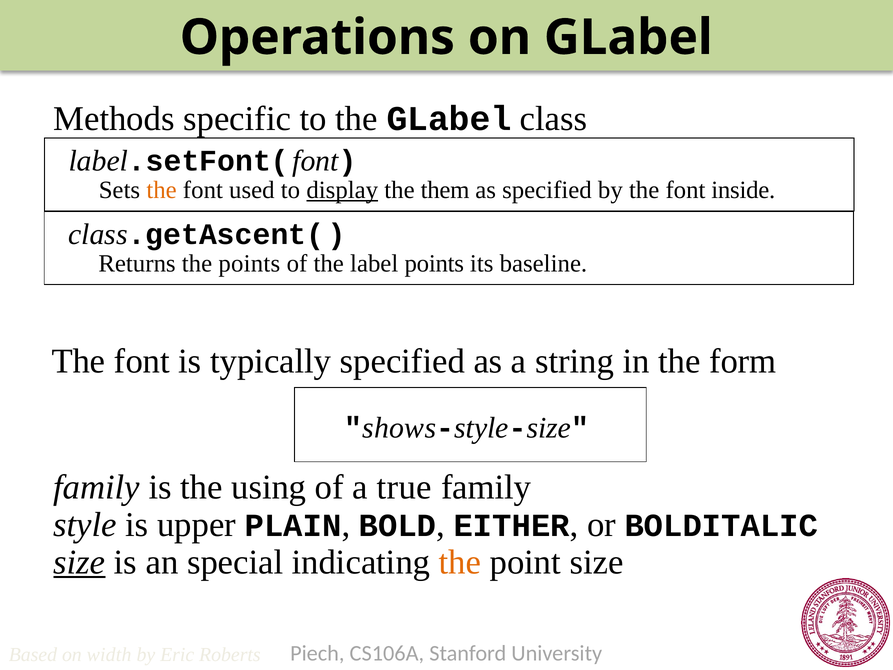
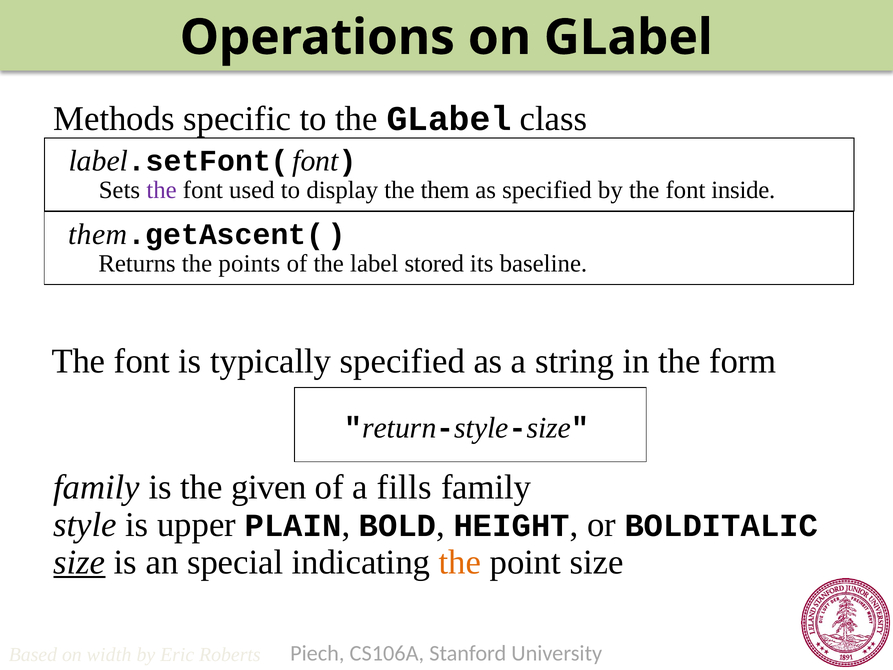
the colour: orange -> purple (162, 190)
display underline: present -> none (342, 190)
class: class -> them (98, 234)
label points: points -> stored (434, 264)
shows: shows -> return (399, 428)
using: using -> given (269, 487)
true: true -> fills (404, 487)
EITHER: EITHER -> HEIGHT (512, 525)
